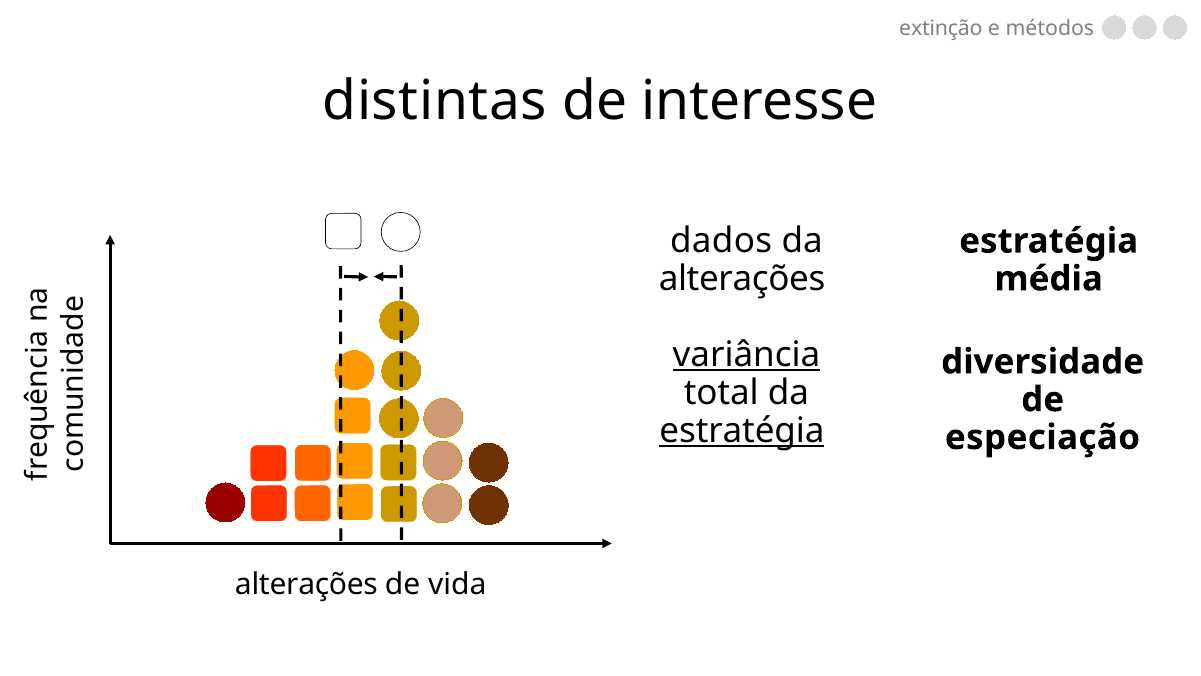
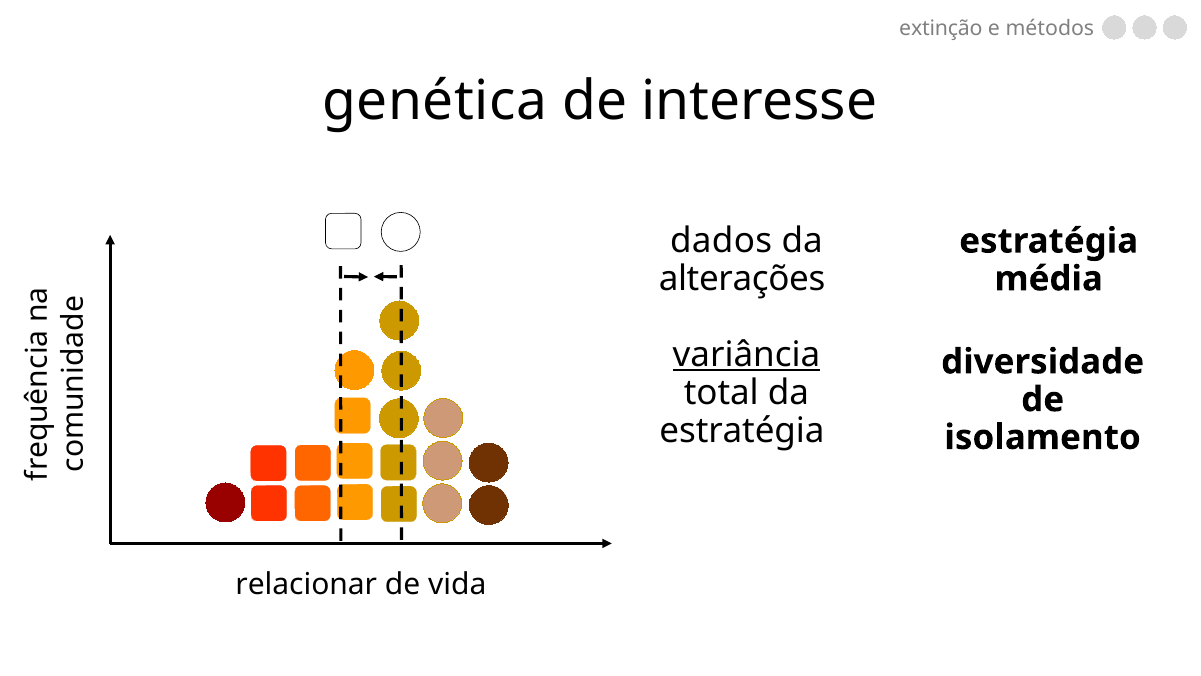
distintas: distintas -> genética (435, 101)
estratégia underline: present -> none (742, 430)
especiação: especiação -> isolamento (1043, 437)
alterações: alterações -> relacionar (306, 584)
